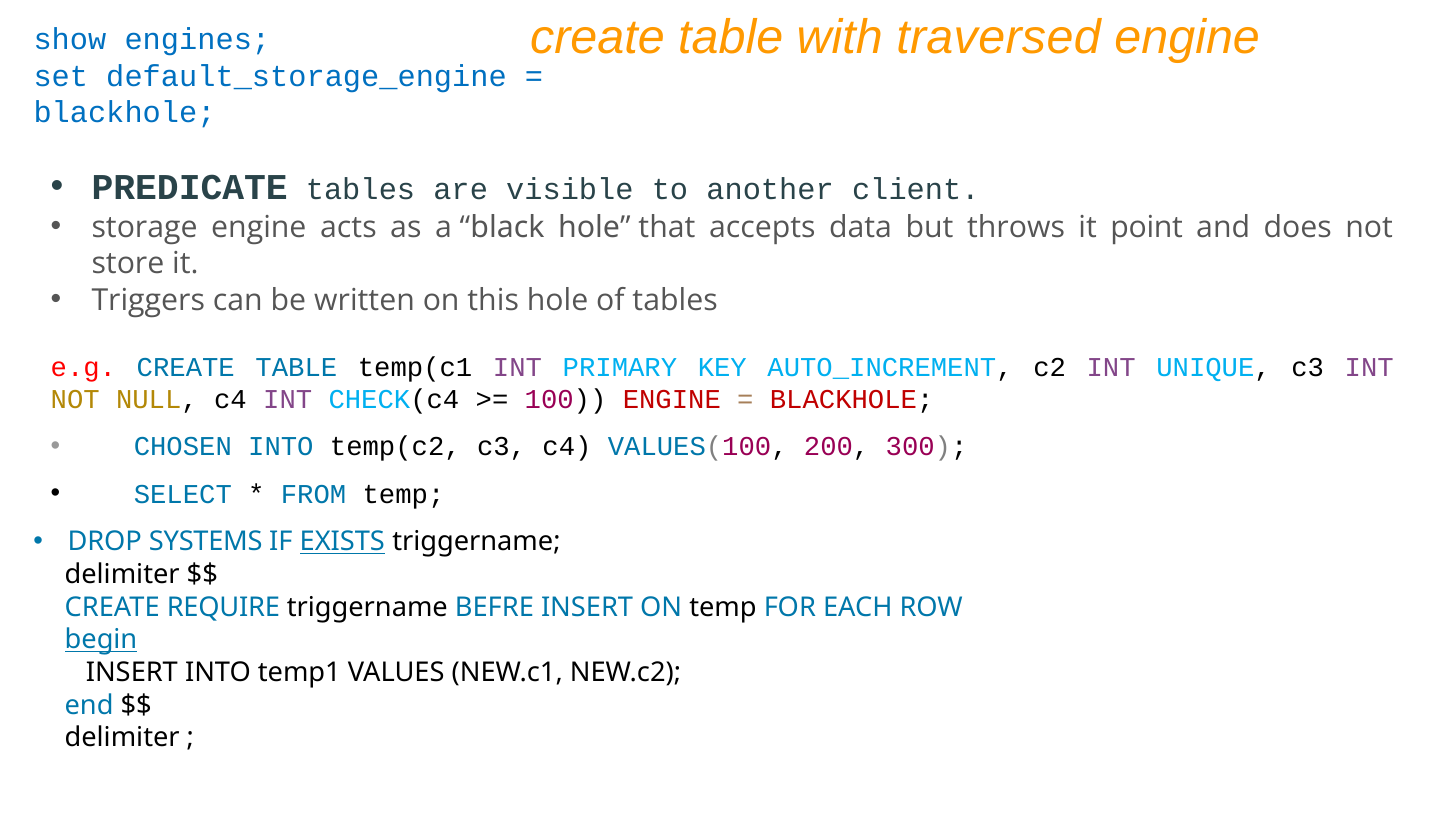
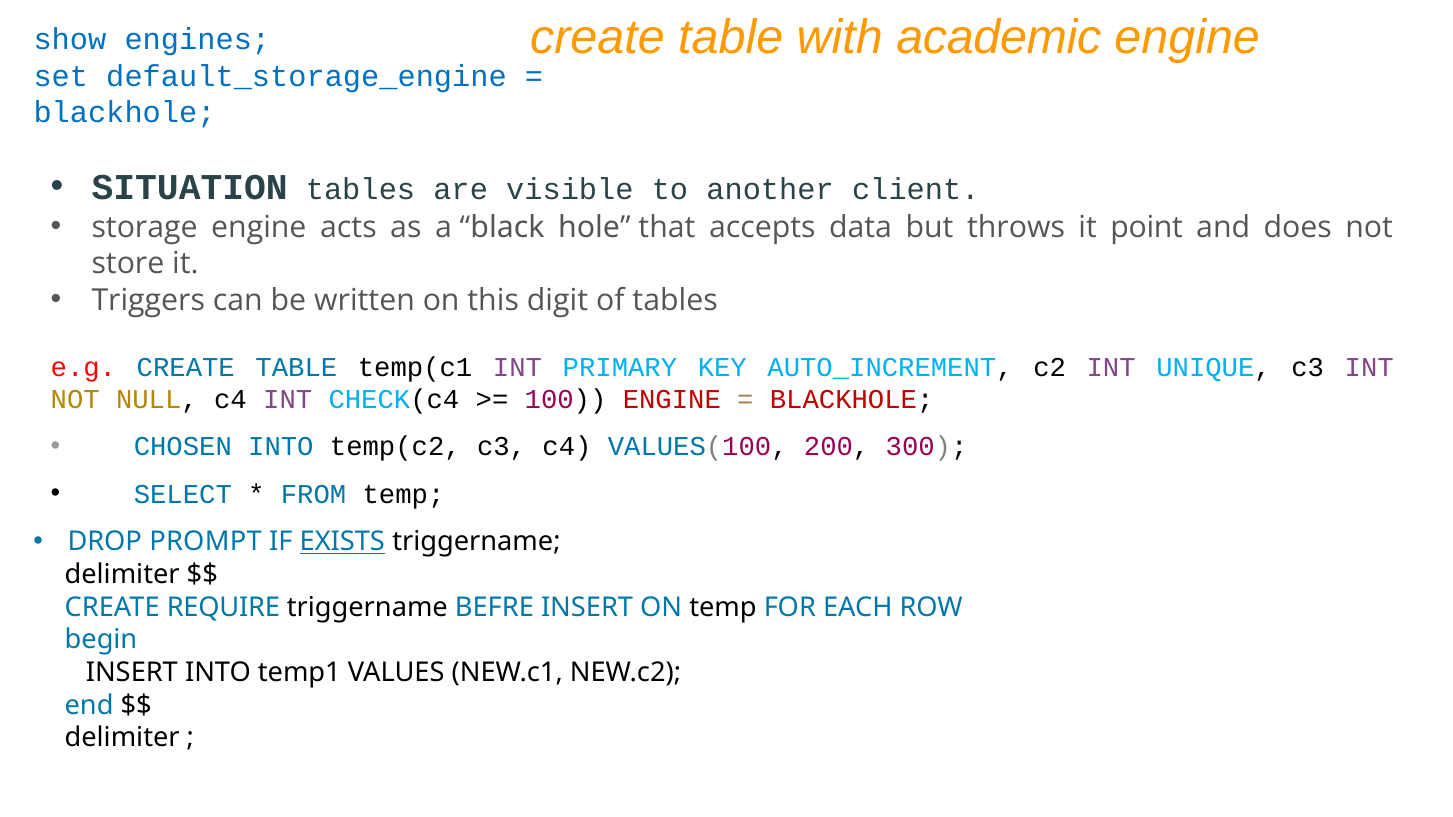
traversed: traversed -> academic (999, 38)
PREDICATE: PREDICATE -> SITUATION (190, 188)
this hole: hole -> digit (558, 300)
SYSTEMS: SYSTEMS -> PROMPT (205, 542)
begin underline: present -> none (101, 640)
